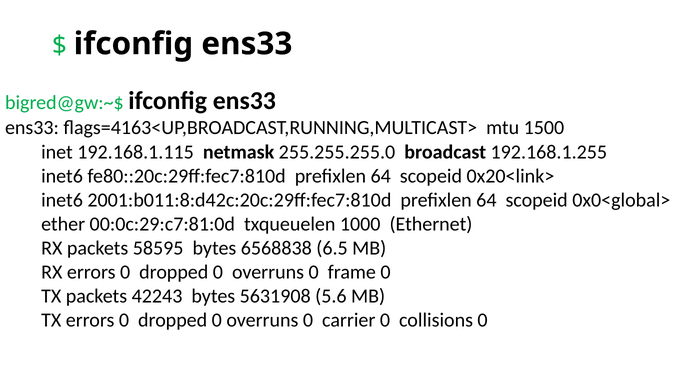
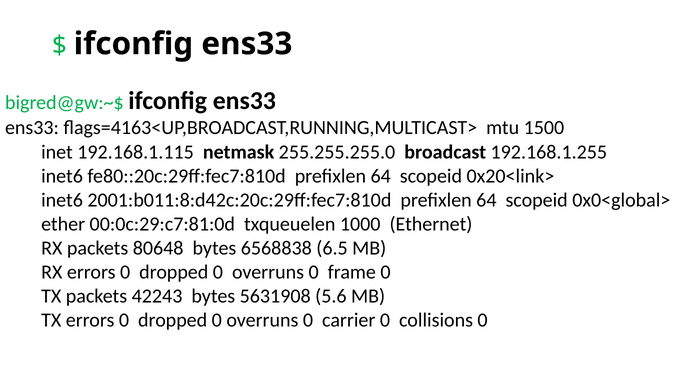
58595: 58595 -> 80648 (158, 248)
